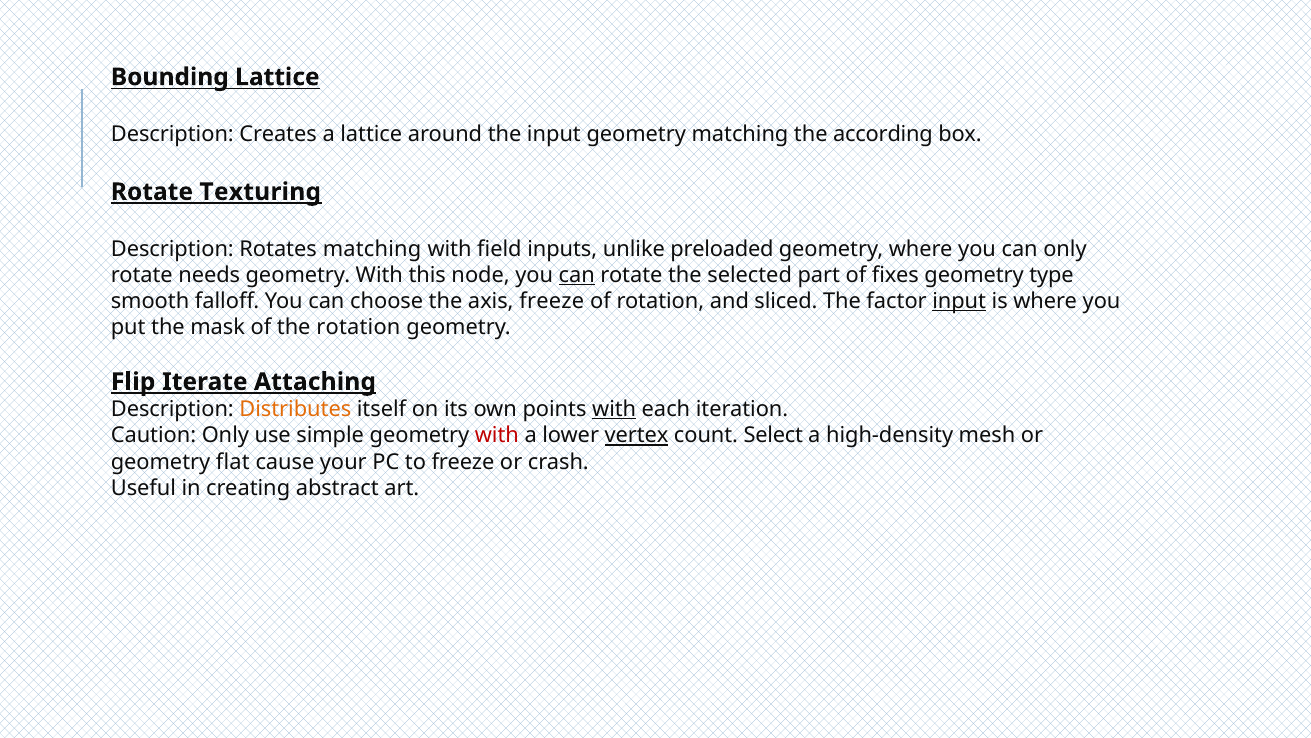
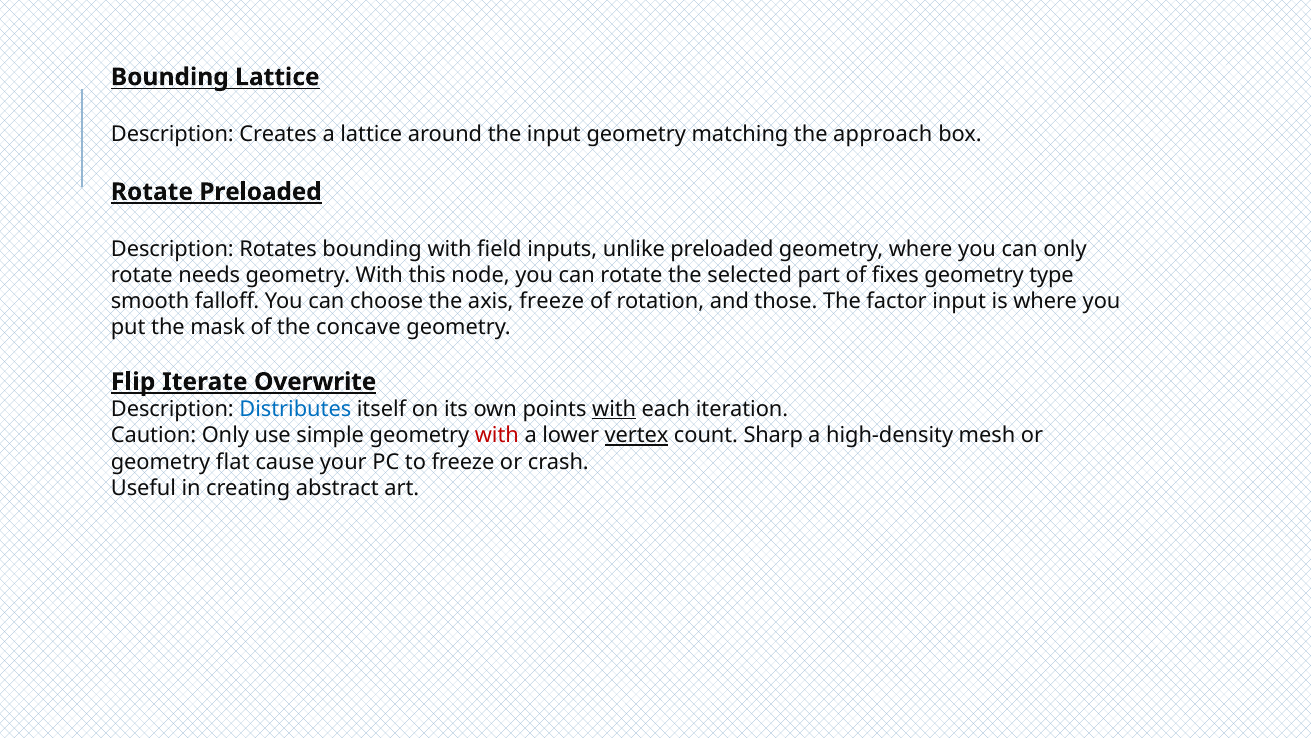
according: according -> approach (883, 134)
Rotate Texturing: Texturing -> Preloaded (261, 192)
Rotates matching: matching -> bounding (372, 249)
can underline: present -> none (577, 275)
sliced: sliced -> those (786, 301)
input underline: present -> none (959, 301)
the rotation: rotation -> concave (358, 327)
Attaching: Attaching -> Overwrite (315, 382)
Distributes colour: orange -> blue (295, 409)
Select: Select -> Sharp (773, 435)
